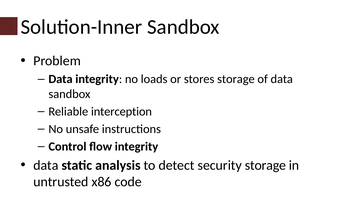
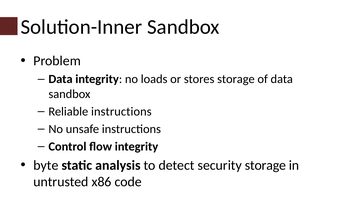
Reliable interception: interception -> instructions (121, 112)
data: data -> byte (46, 166)
